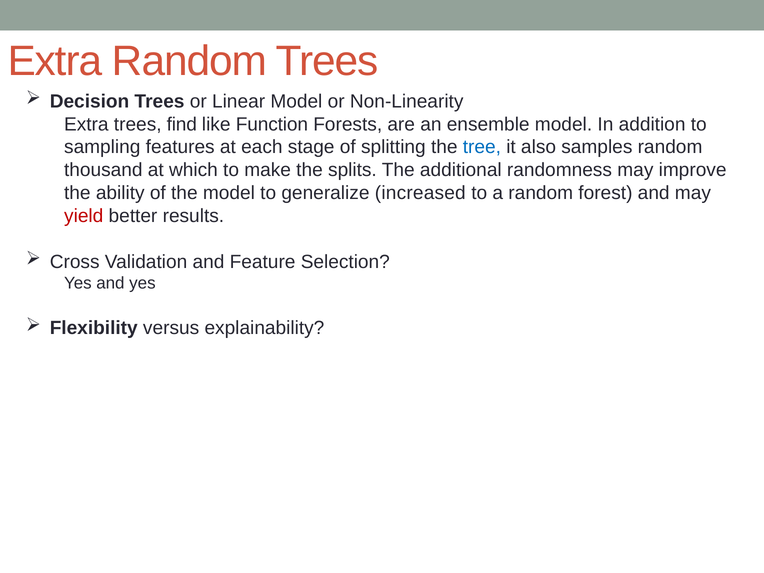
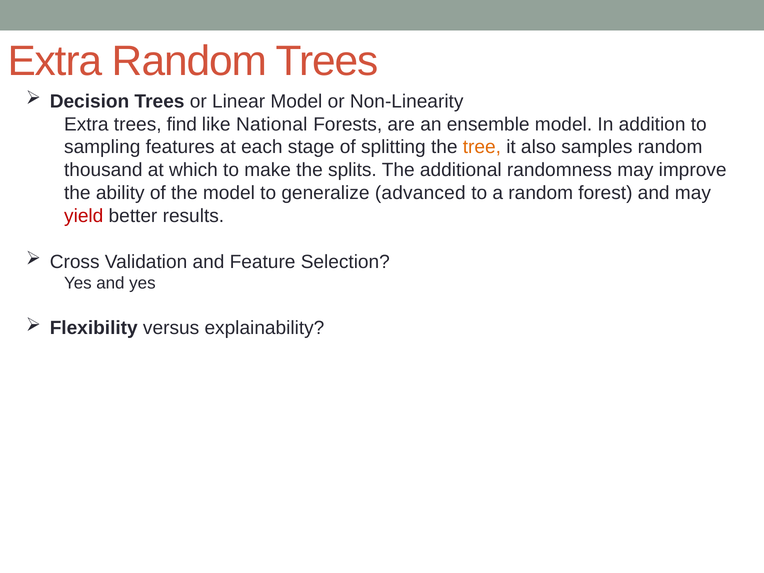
Function: Function -> National (272, 124)
tree colour: blue -> orange (482, 147)
increased: increased -> advanced (420, 193)
